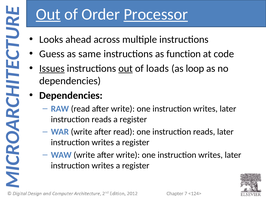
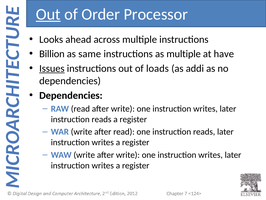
Processor underline: present -> none (156, 14)
Guess: Guess -> Billion (52, 54)
as function: function -> multiple (184, 54)
code: code -> have (224, 54)
out underline: present -> none (126, 68)
loop: loop -> addi (195, 68)
